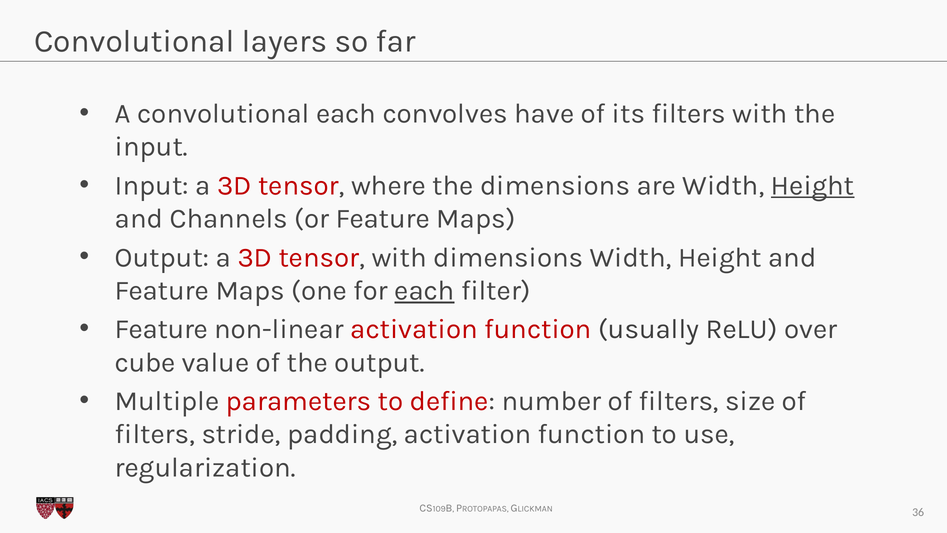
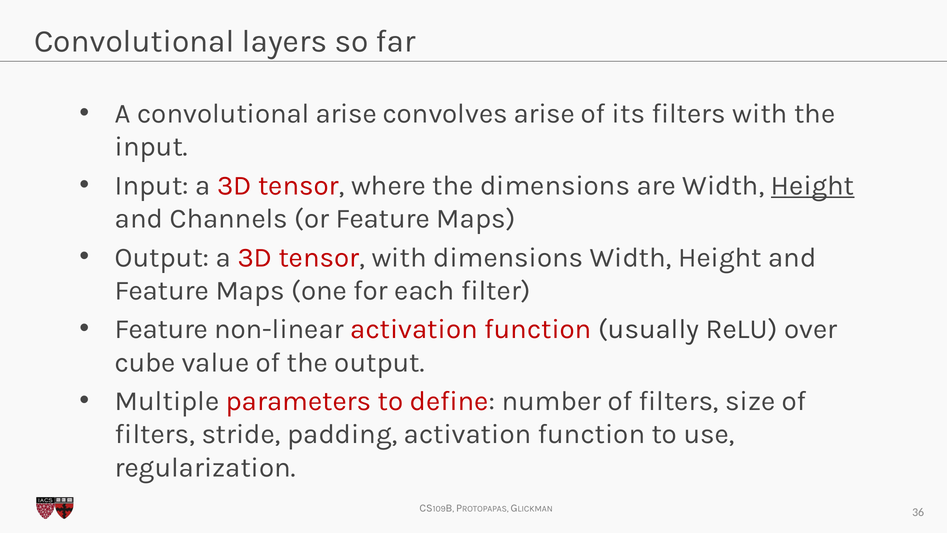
convolutional each: each -> arise (346, 113)
convolves have: have -> arise (544, 113)
each underline: present -> none (425, 290)
